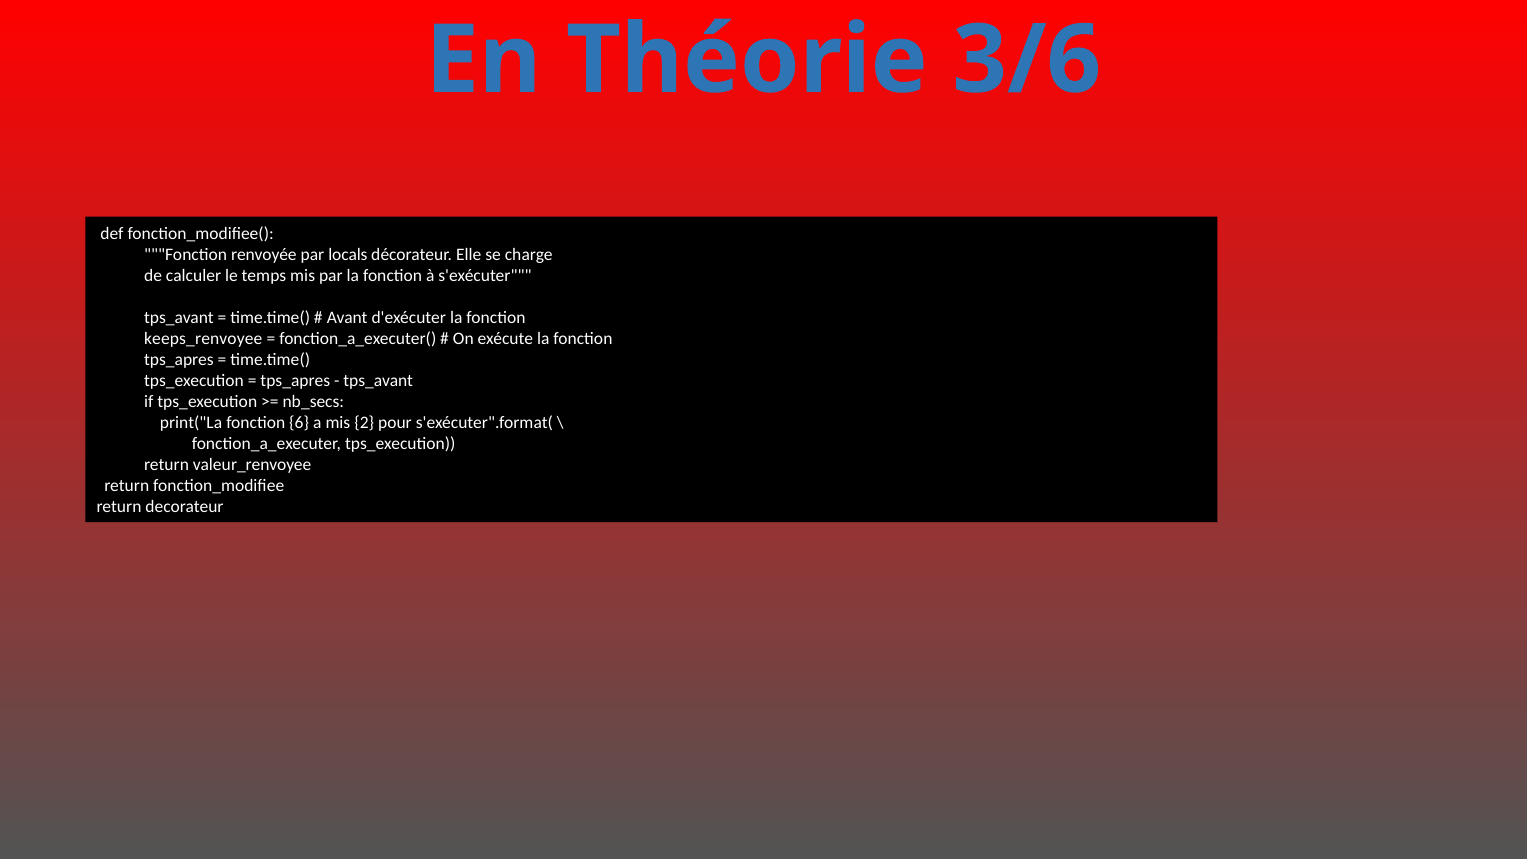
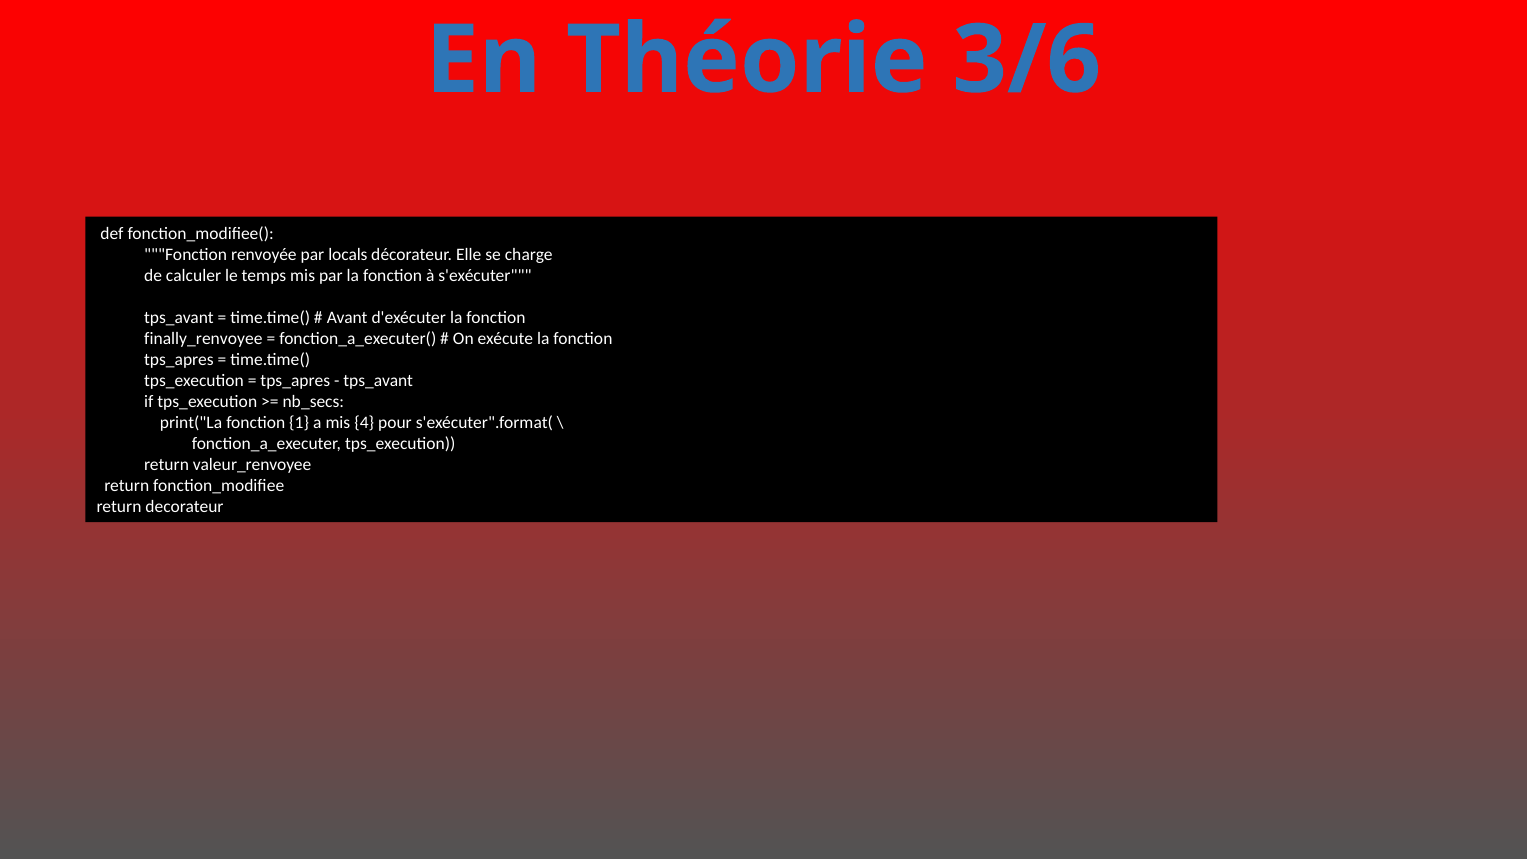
keeps_renvoyee: keeps_renvoyee -> finally_renvoyee (203, 339)
6: 6 -> 1 (299, 423)
2: 2 -> 4 (364, 423)
